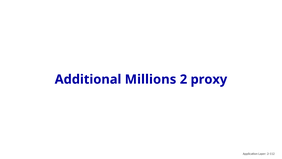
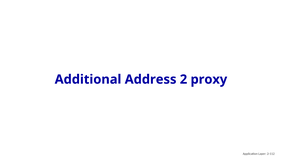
Millions: Millions -> Address (151, 79)
